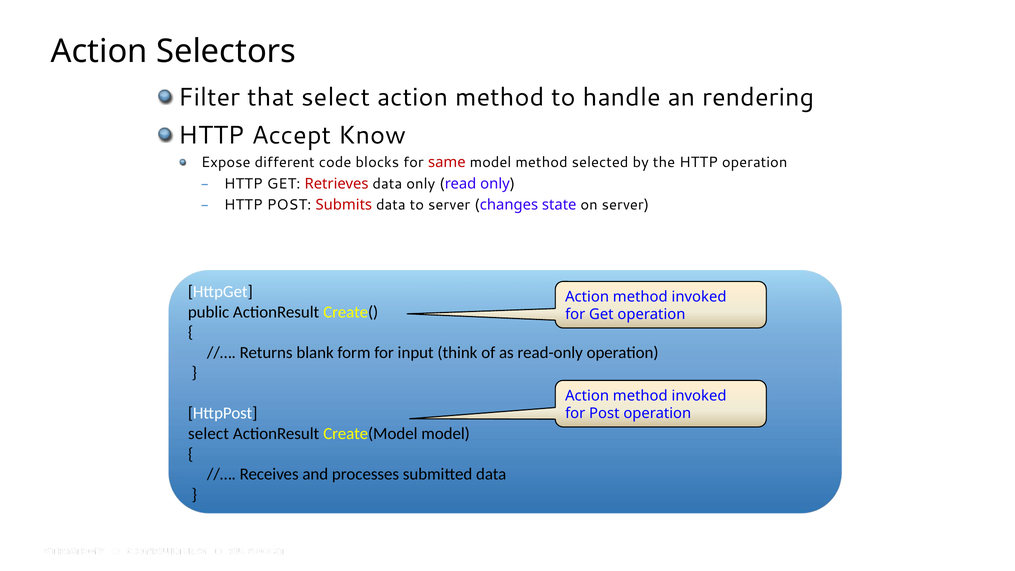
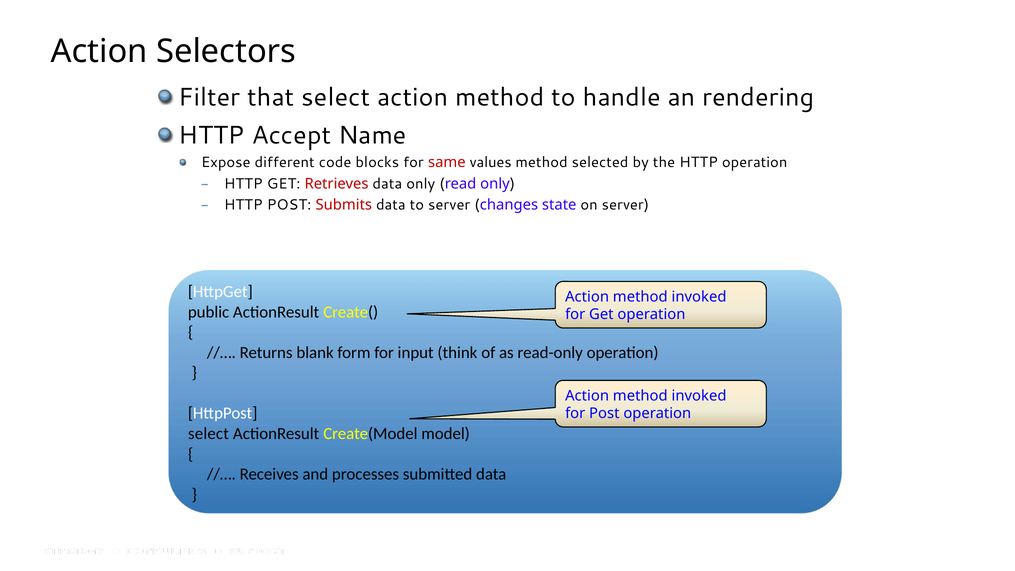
Know: Know -> Name (372, 135)
same model: model -> values (491, 162)
